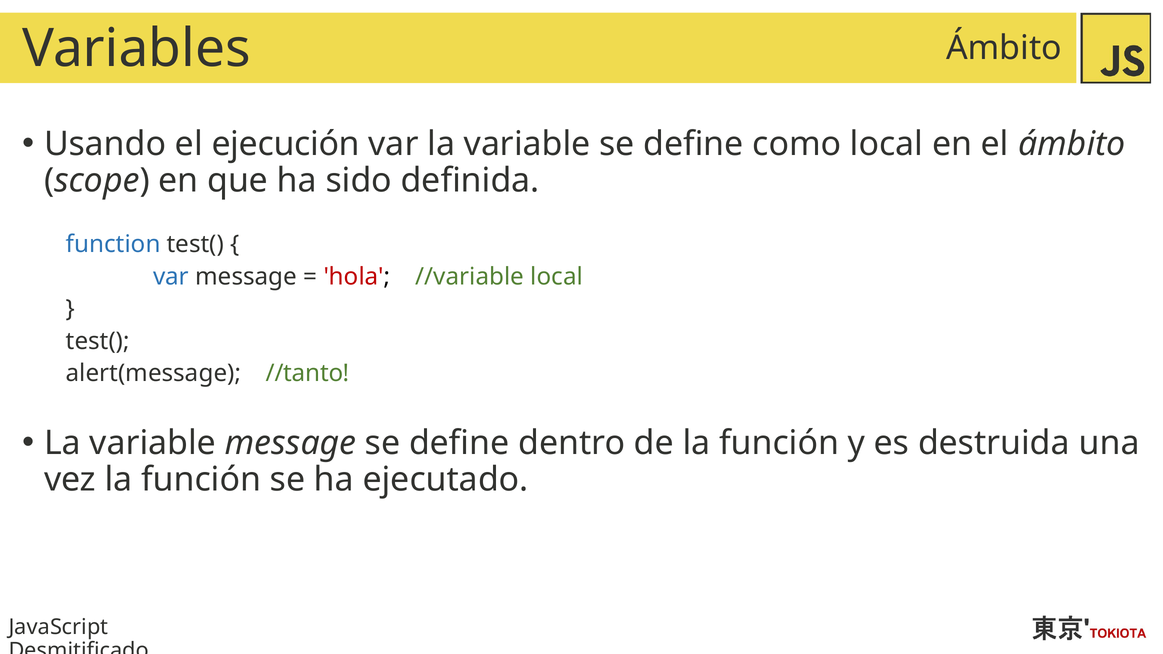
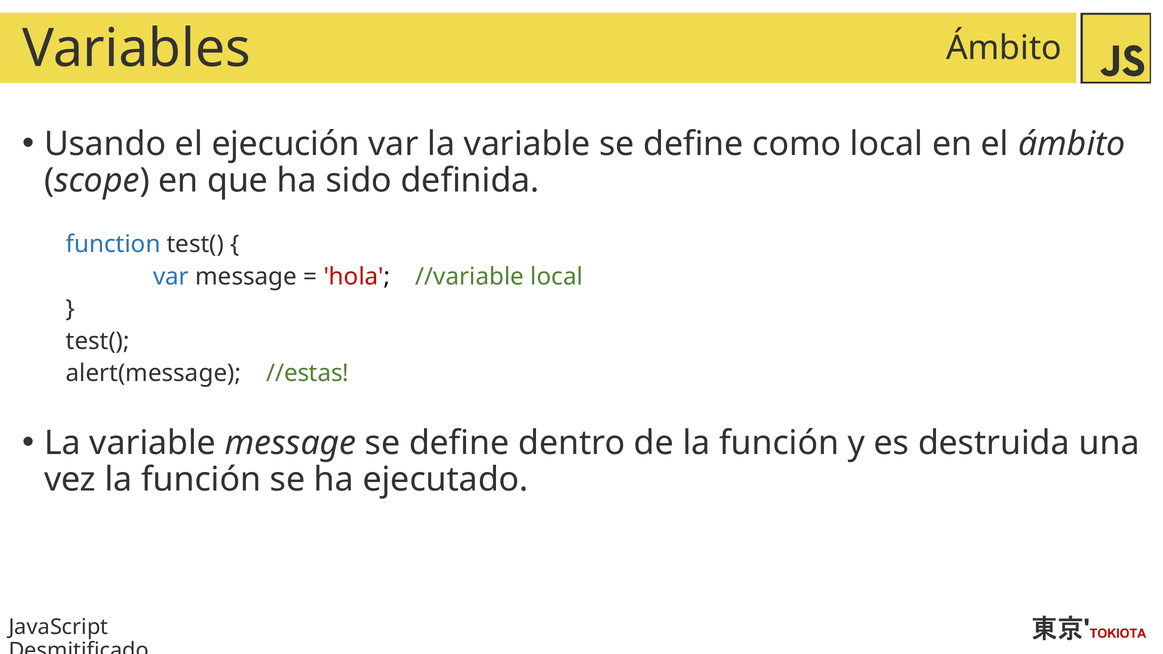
//tanto: //tanto -> //estas (308, 373)
